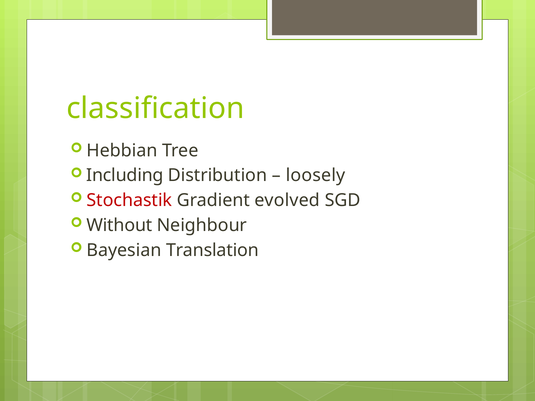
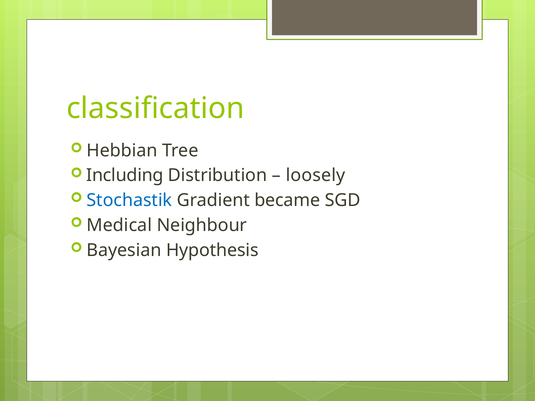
Stochastik colour: red -> blue (129, 201)
evolved: evolved -> became (287, 201)
Without: Without -> Medical (119, 225)
Translation: Translation -> Hypothesis (212, 250)
